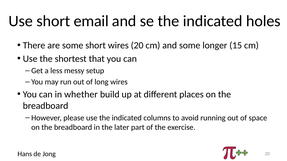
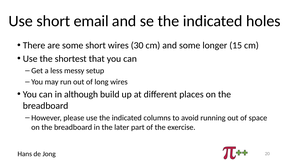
wires 20: 20 -> 30 (137, 46)
whether: whether -> although (81, 95)
